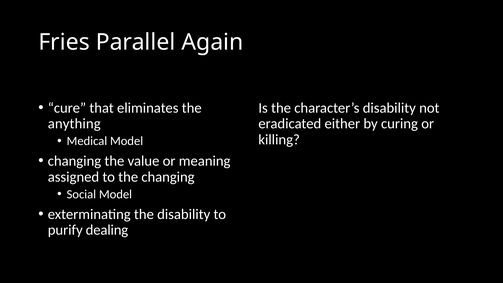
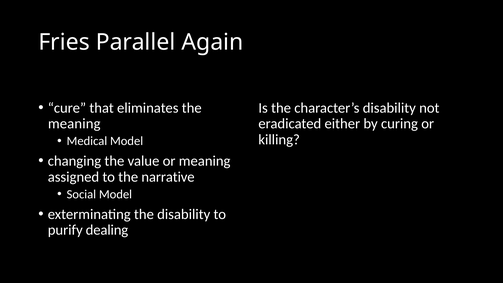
anything: anything -> meaning (74, 124)
the changing: changing -> narrative (168, 177)
